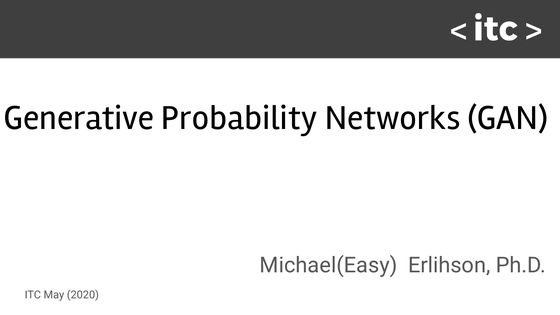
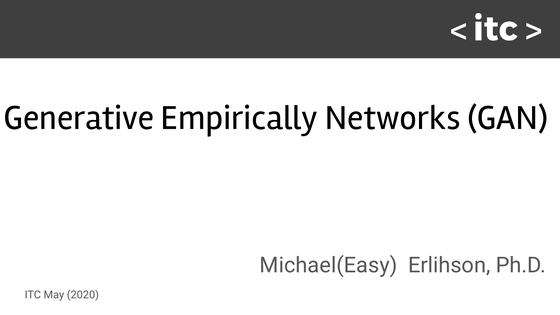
Probability: Probability -> Empirically (239, 118)
